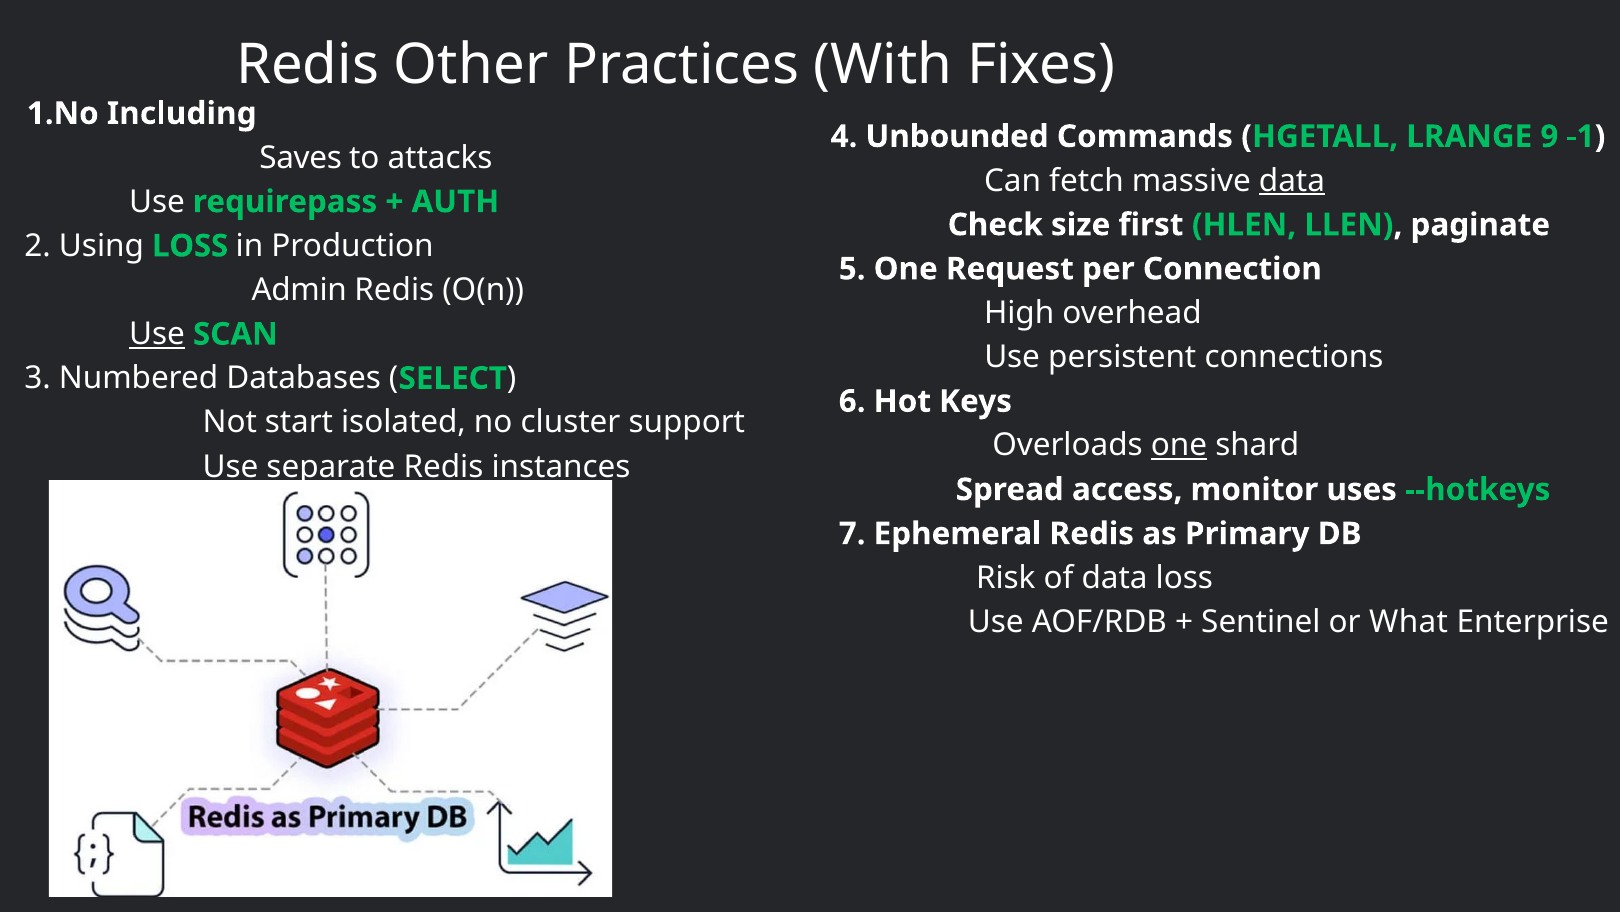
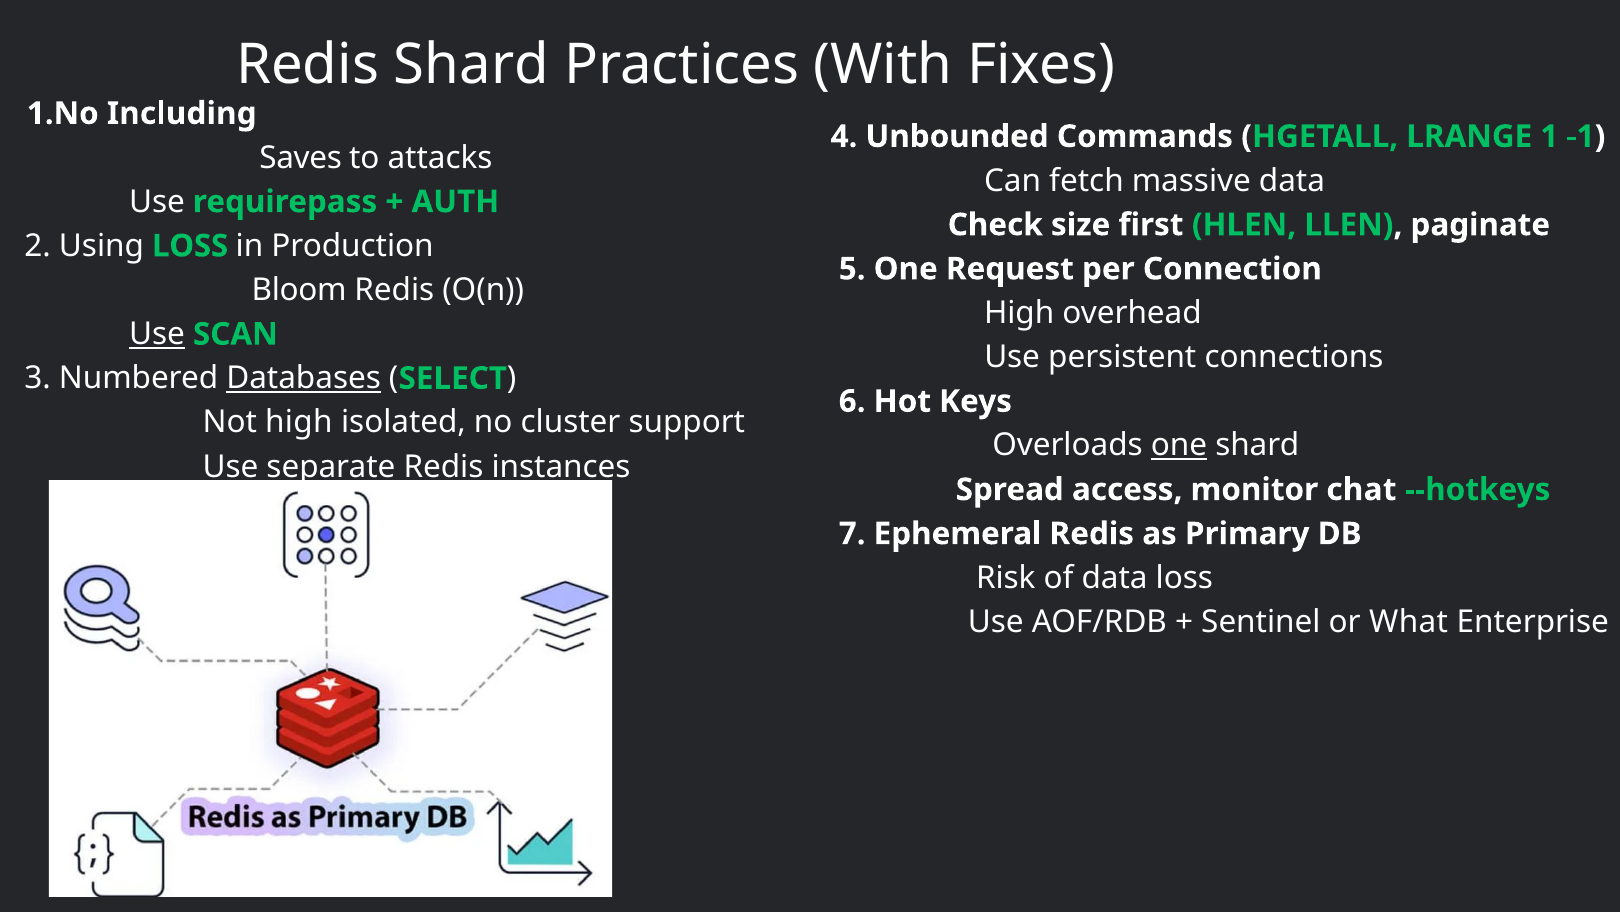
Redis Other: Other -> Shard (471, 65)
9: 9 -> 1 (1549, 136)
data underline: present -> none (1292, 181)
Admin: Admin -> Bloom (299, 290)
Databases underline: none -> present (304, 378)
Not start: start -> high (299, 422)
uses: uses -> chat (1361, 489)
